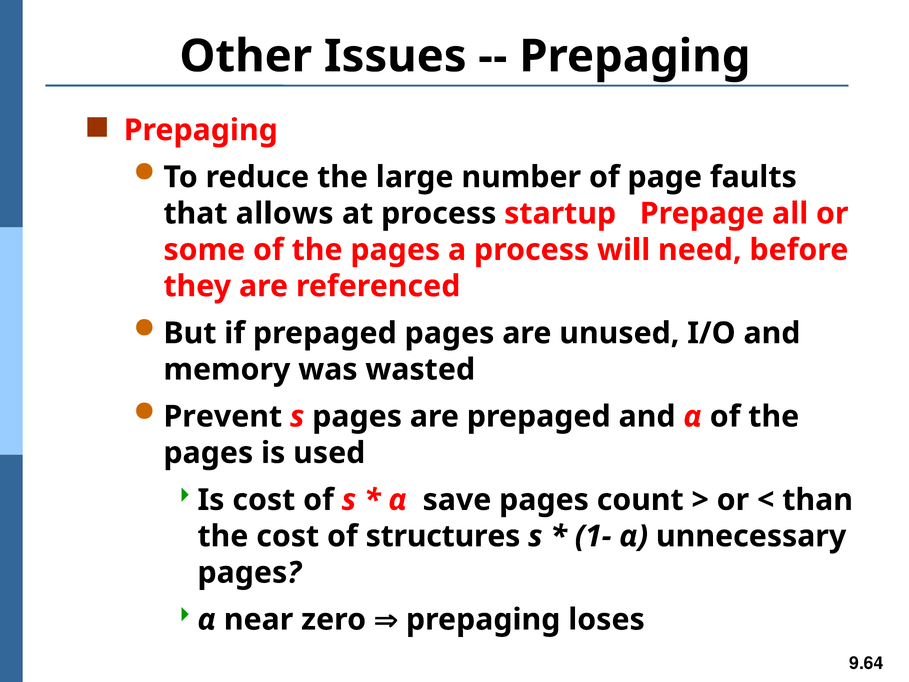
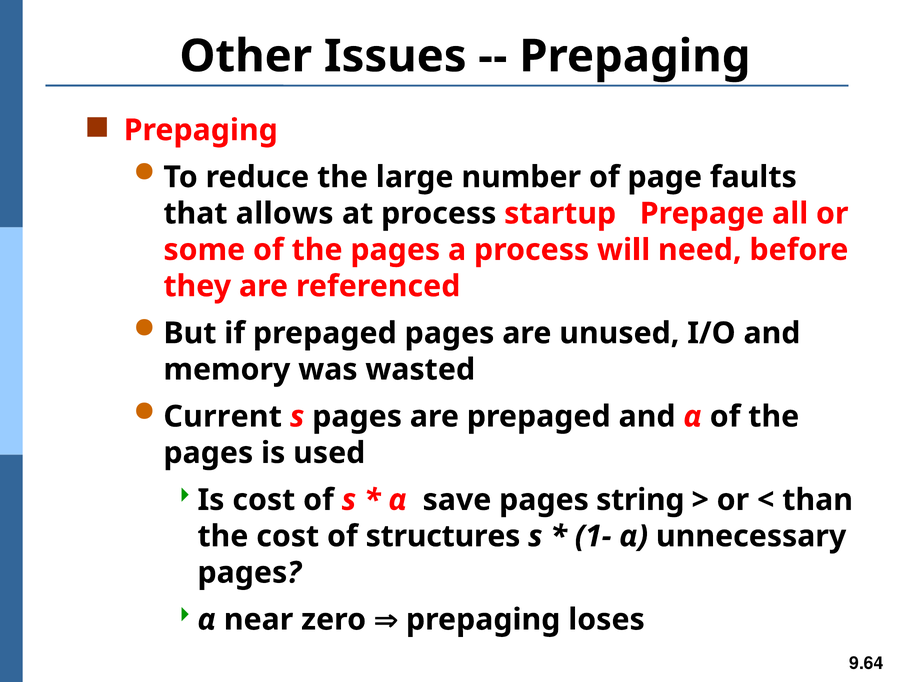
Prevent: Prevent -> Current (223, 416)
count: count -> string (640, 500)
